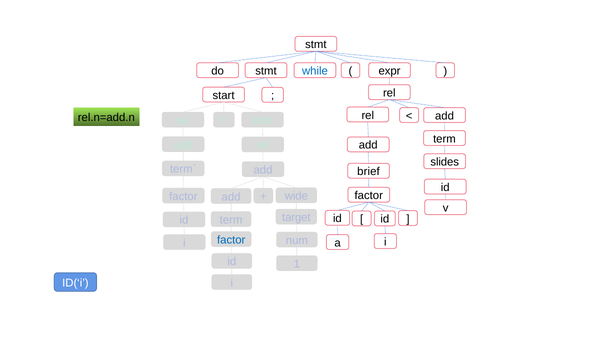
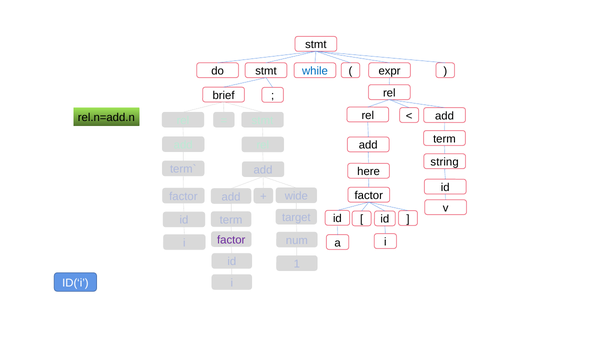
start: start -> brief (224, 95)
slides: slides -> string (445, 162)
brief: brief -> here (369, 172)
factor colour: blue -> purple (231, 240)
